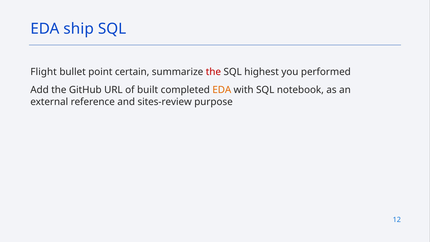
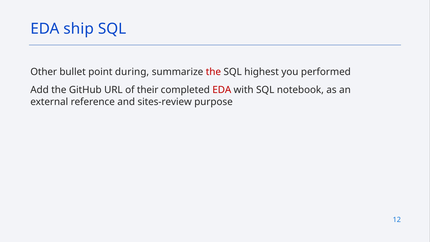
Flight: Flight -> Other (44, 72)
certain: certain -> during (132, 72)
built: built -> their (148, 90)
EDA colour: orange -> red (222, 90)
